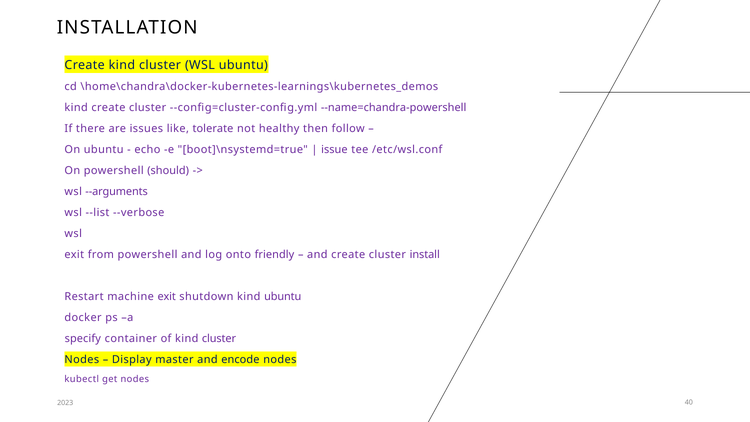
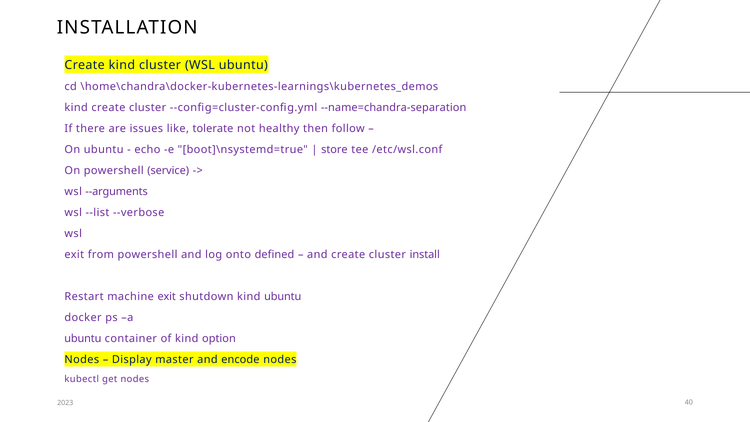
--name=chandra-powershell: --name=chandra-powershell -> --name=chandra-separation (394, 108)
issue: issue -> store (334, 150)
should: should -> service (168, 171)
friendly: friendly -> defined (274, 254)
specify: specify -> ubuntu (83, 338)
of kind cluster: cluster -> option (219, 338)
